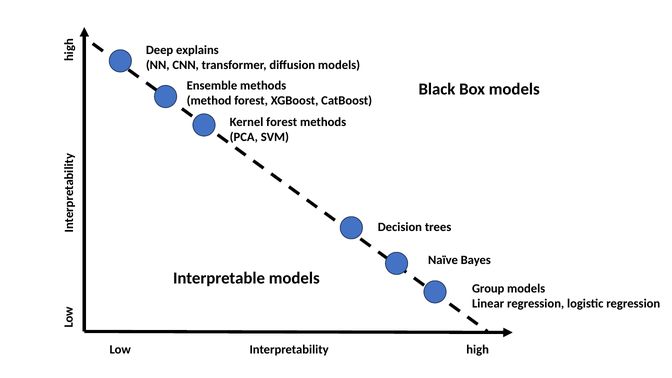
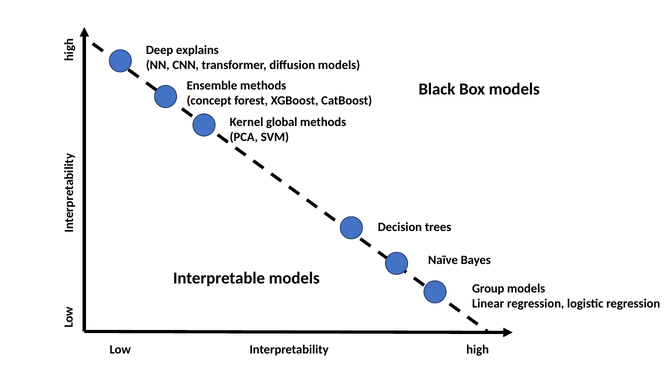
method: method -> concept (209, 101)
Kernel forest: forest -> global (282, 122)
